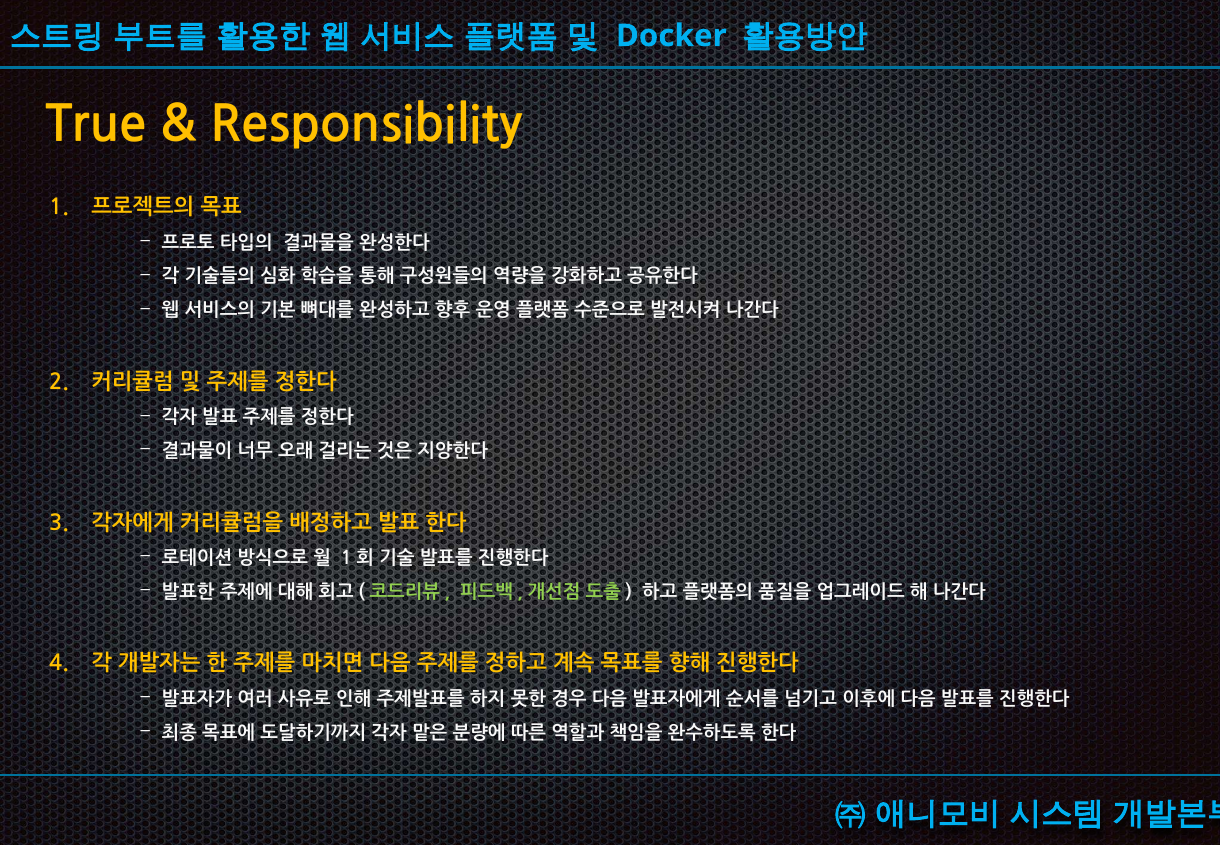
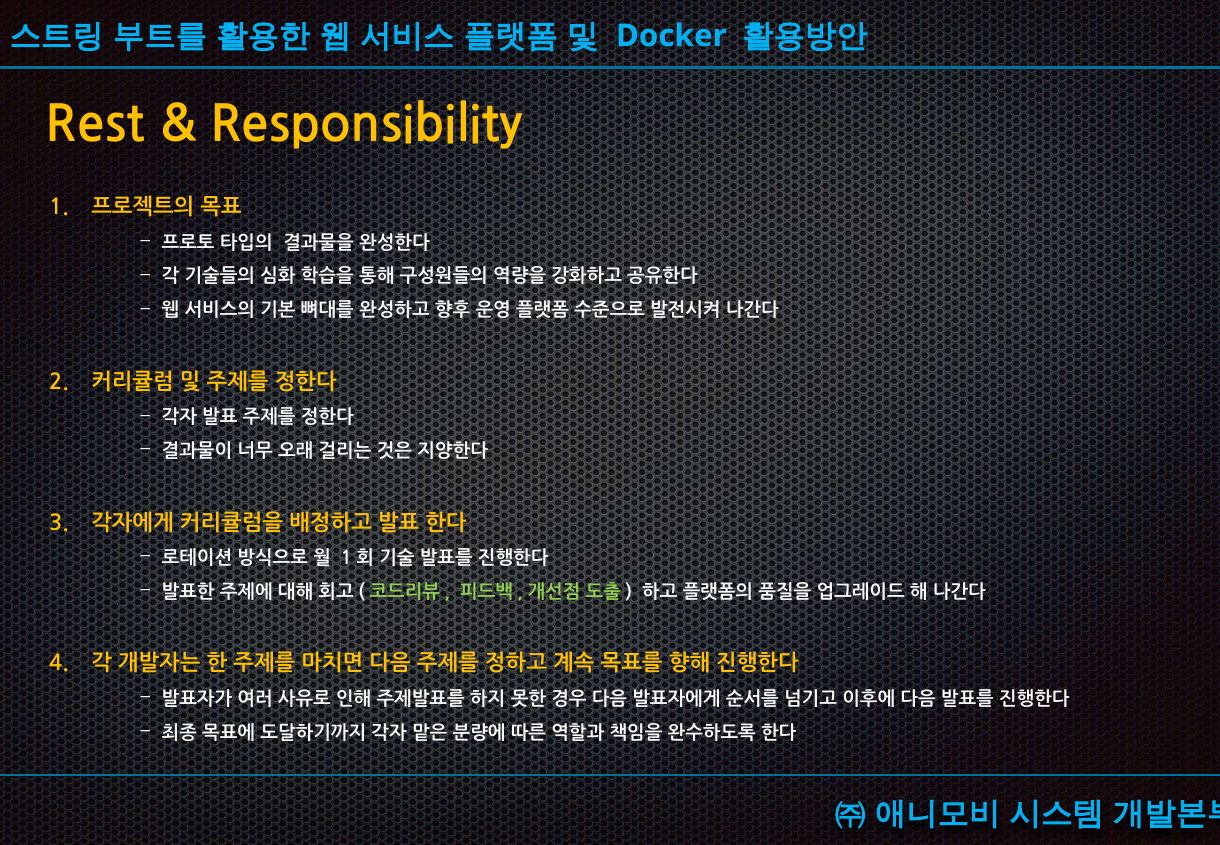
True: True -> Rest (95, 125)
